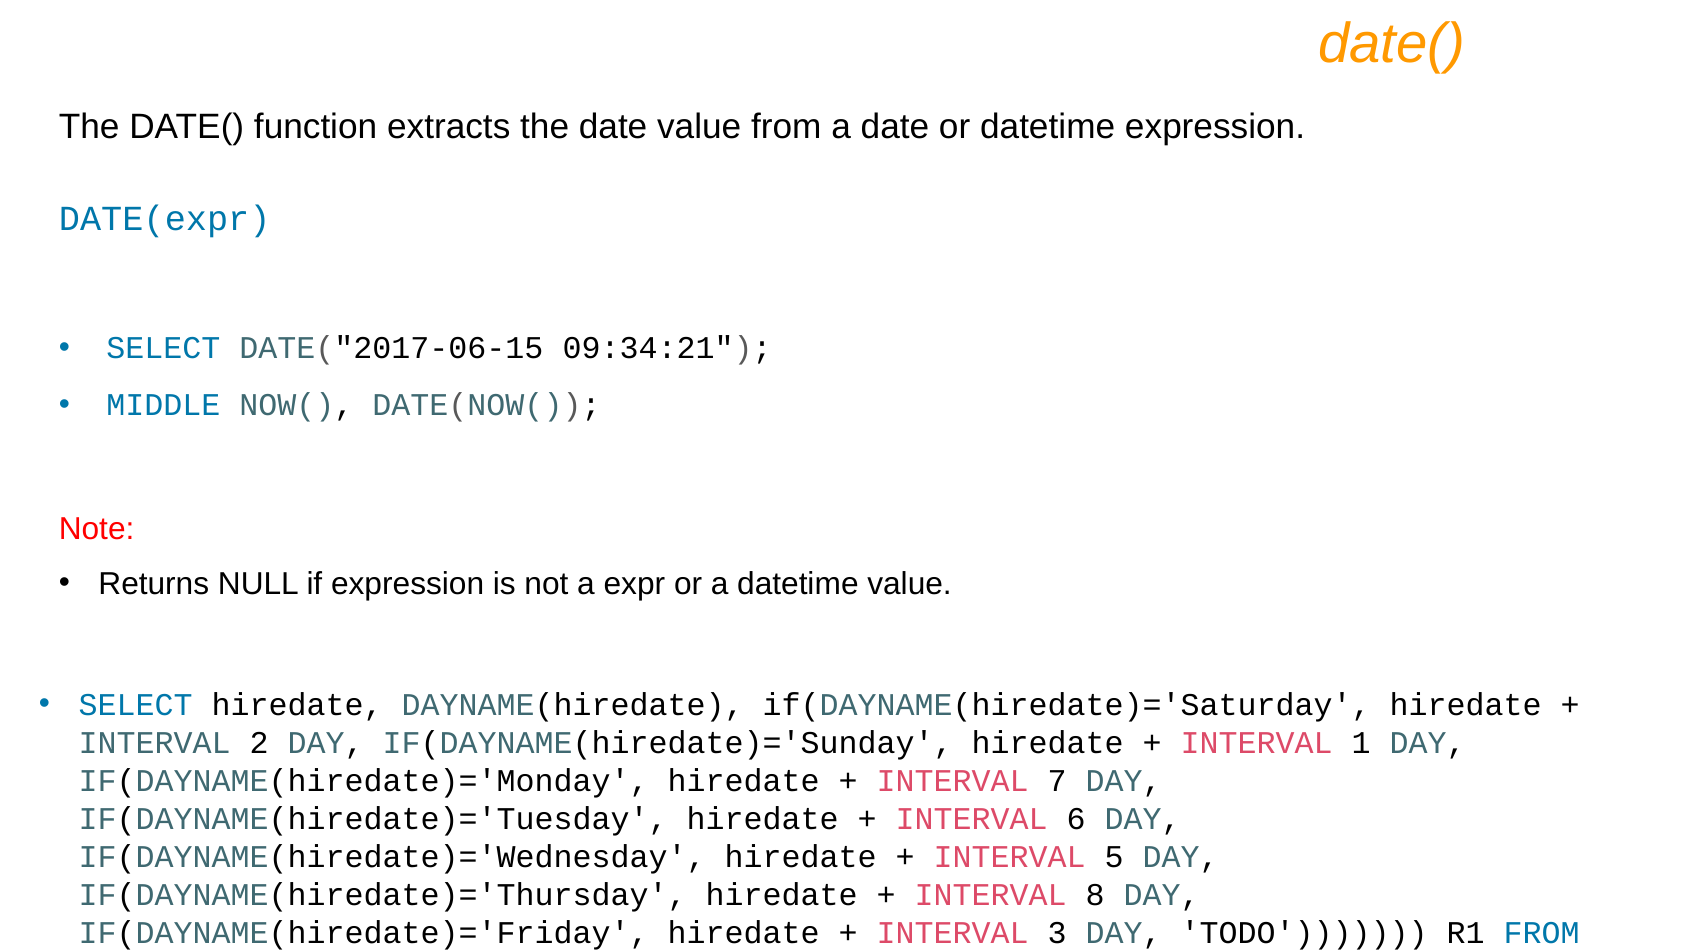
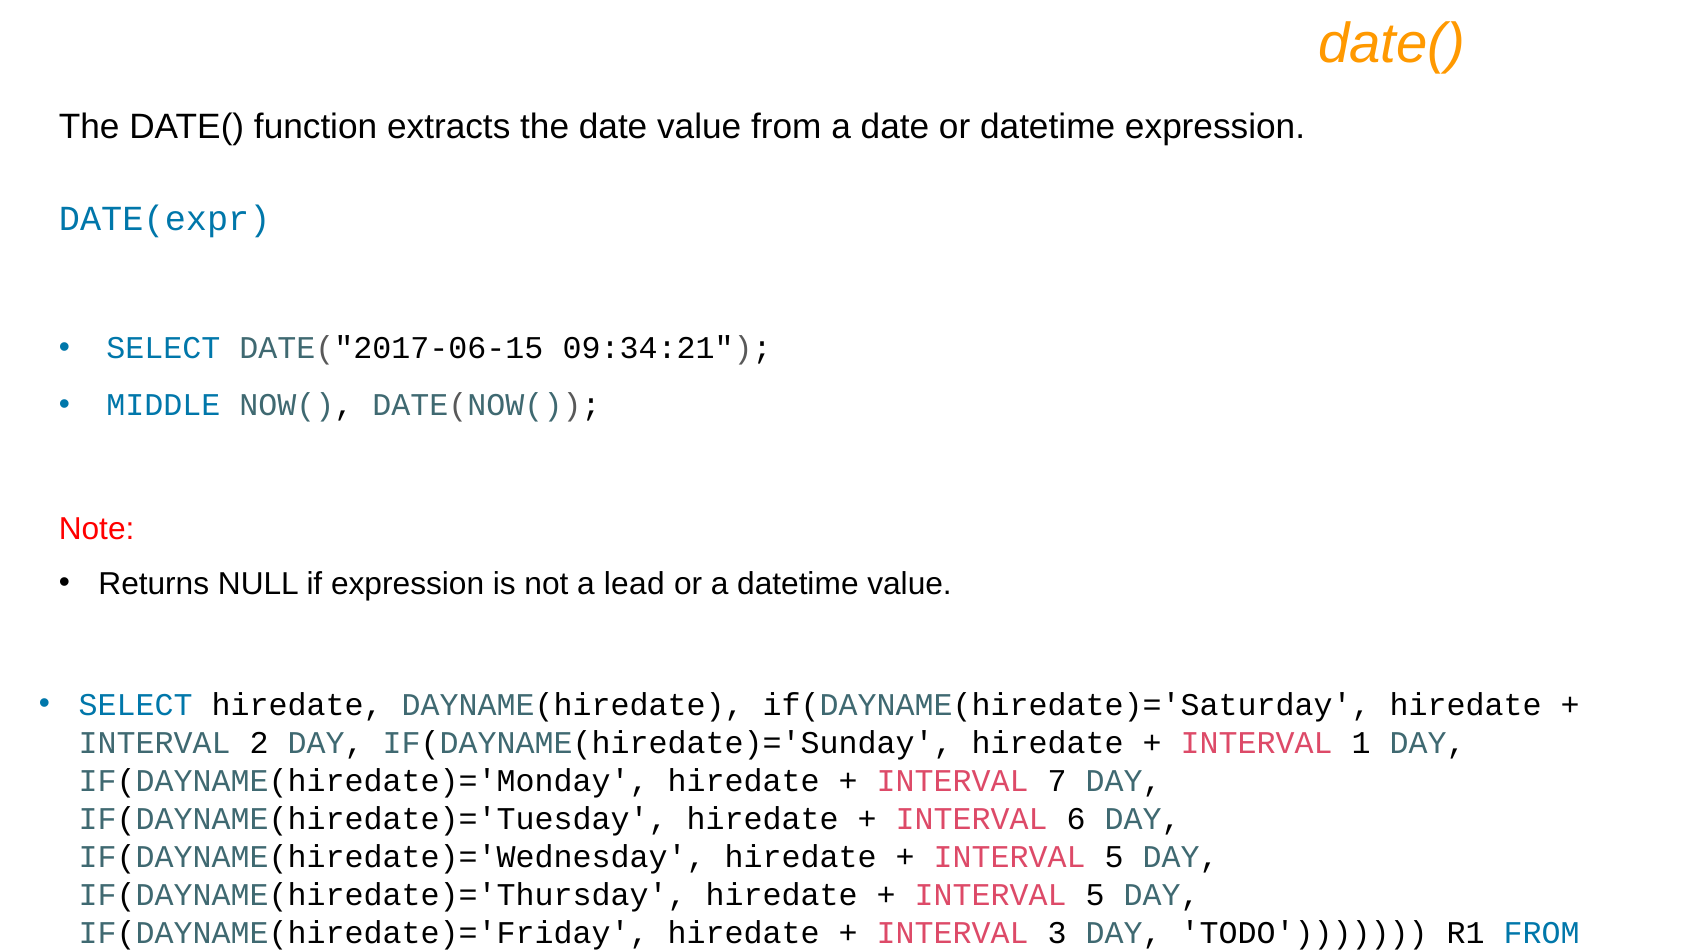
expr: expr -> lead (634, 584)
8: 8 -> 5 (1095, 895)
